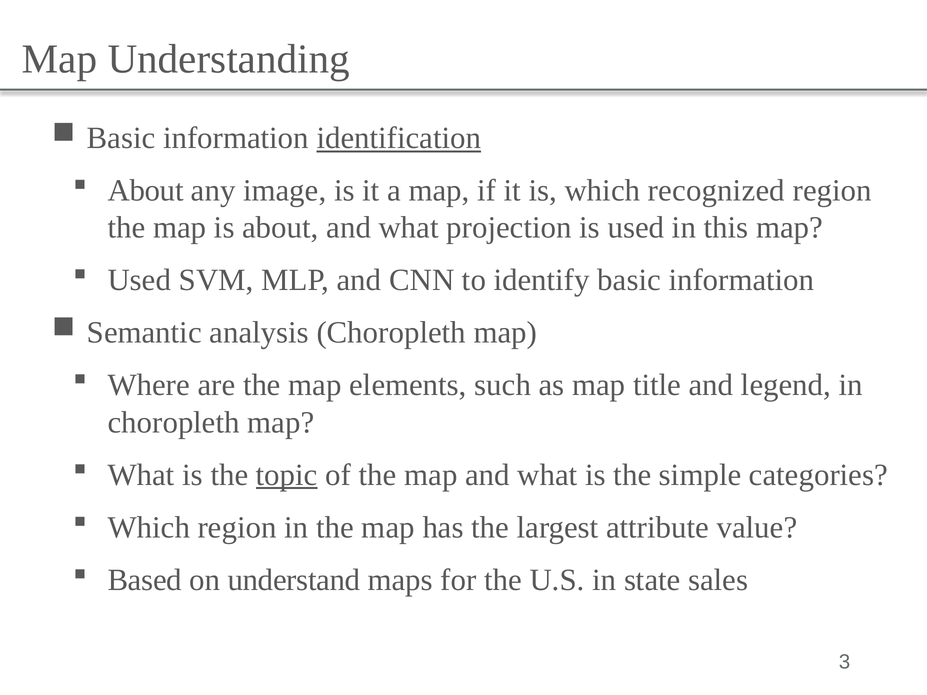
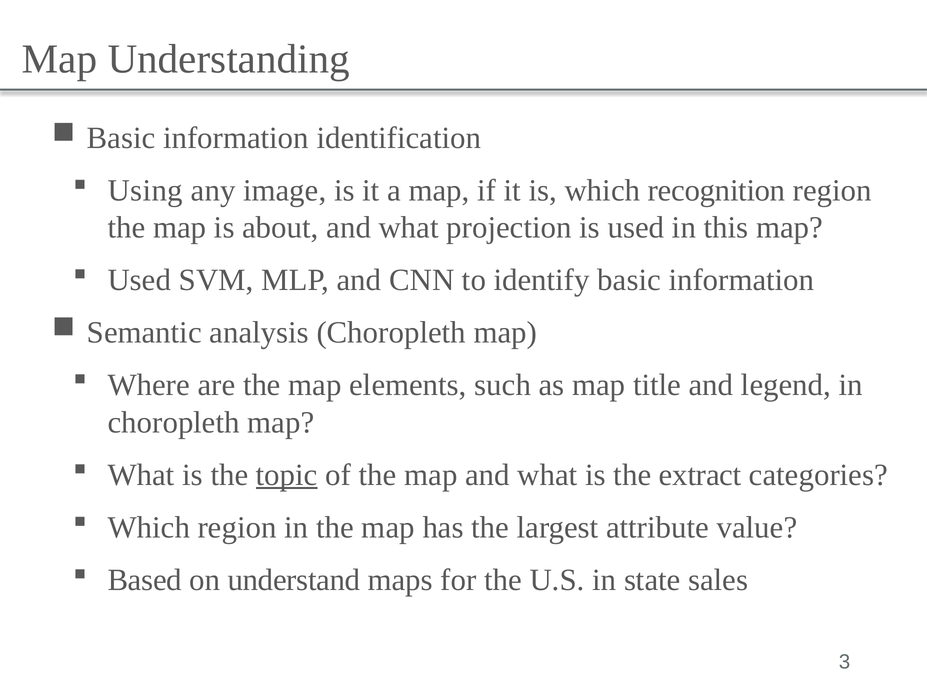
identification underline: present -> none (399, 138)
About: About -> Using (145, 191)
recognized: recognized -> recognition (717, 191)
simple: simple -> extract (700, 475)
